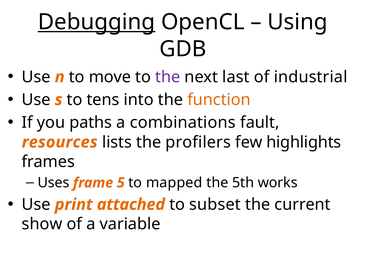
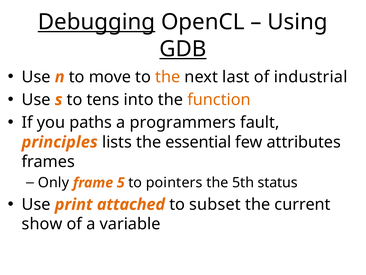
GDB underline: none -> present (183, 49)
the colour: purple -> orange (168, 77)
combinations: combinations -> programmers (183, 122)
resources: resources -> principles (60, 142)
profilers: profilers -> essential (198, 142)
highlights: highlights -> attributes (304, 142)
Uses: Uses -> Only (53, 182)
mapped: mapped -> pointers (174, 182)
works: works -> status (278, 182)
